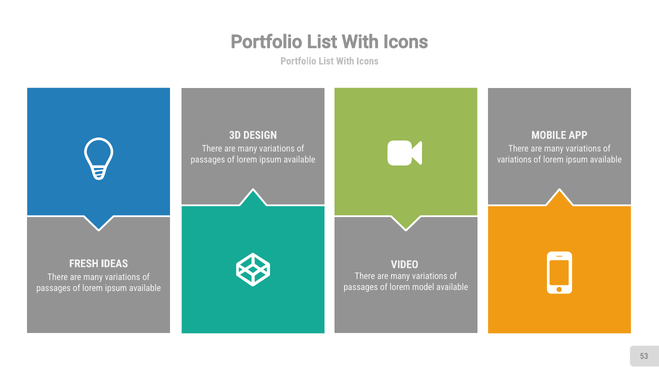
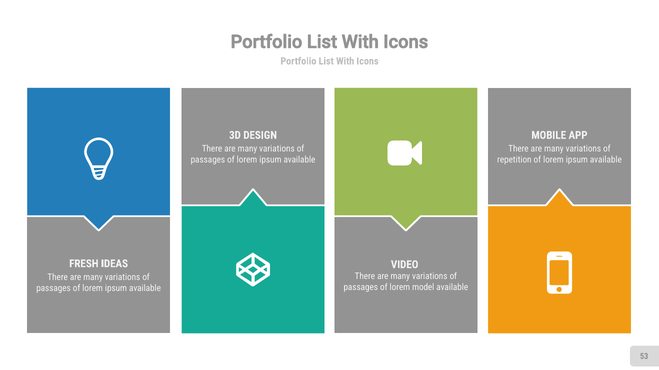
variations: variations -> repetition (514, 160)
